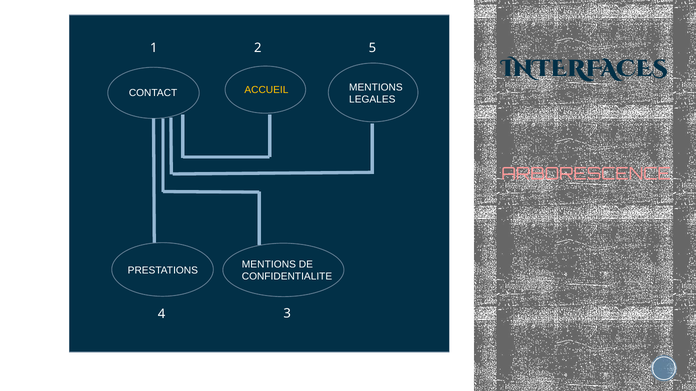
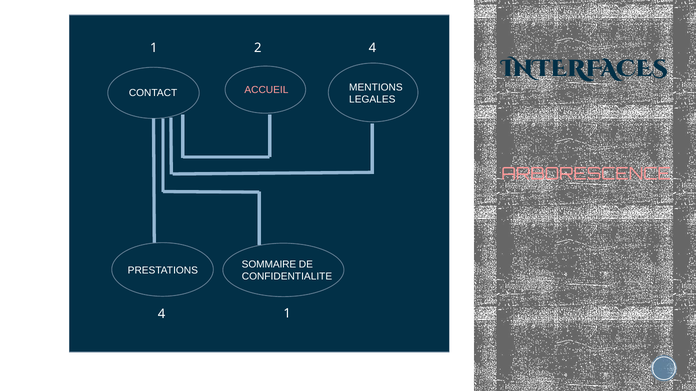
2 5: 5 -> 4 (372, 48)
ACCUEIL colour: yellow -> pink (266, 90)
MENTIONS: MENTIONS -> SOMMAIRE (269, 265)
4 3: 3 -> 1 (287, 314)
